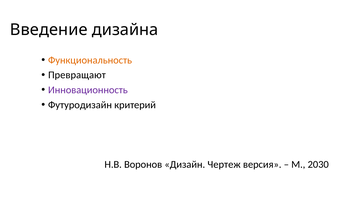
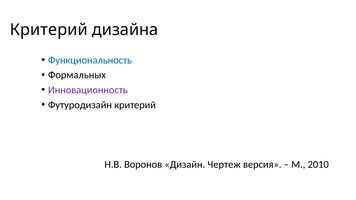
Введение: Введение -> Критерий (49, 30)
Функциональность colour: orange -> blue (90, 60)
Превращают: Превращают -> Формальных (77, 75)
2030: 2030 -> 2010 (318, 165)
